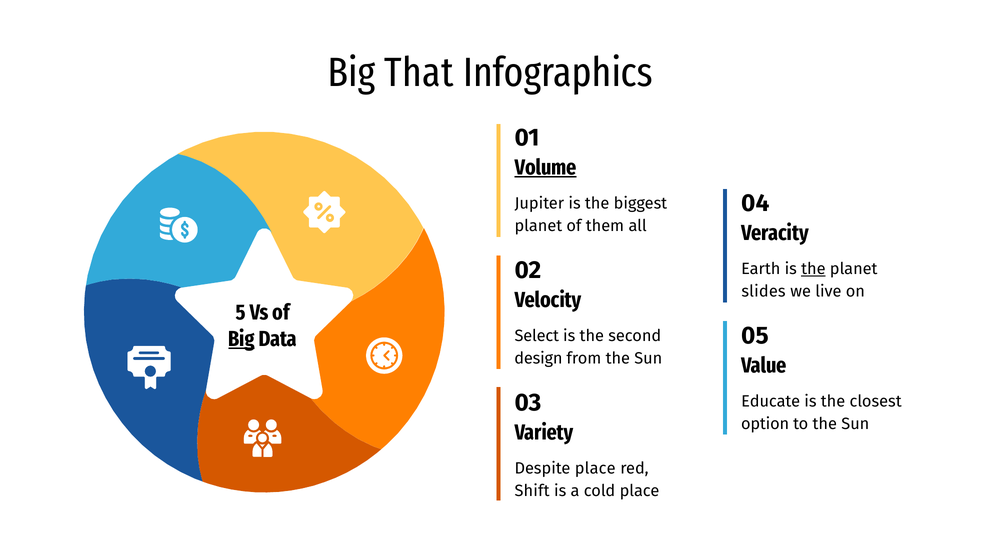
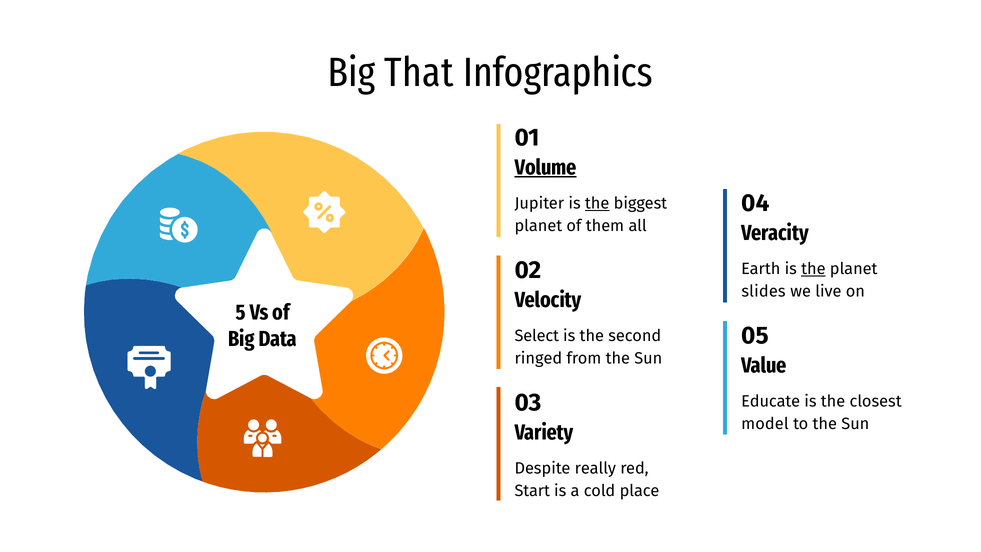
the underline: none -> present (597, 203)
Big underline: present -> none (241, 339)
design: design -> ringed (538, 358)
option: option -> model (765, 424)
Despite place: place -> really (595, 468)
Shift: Shift -> Start (532, 491)
